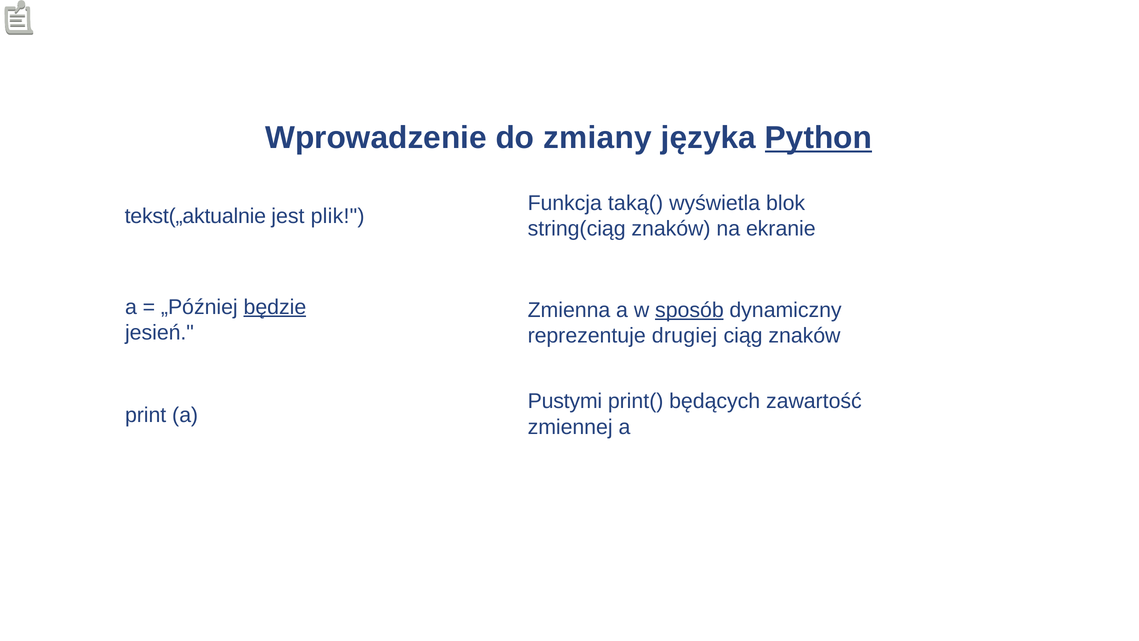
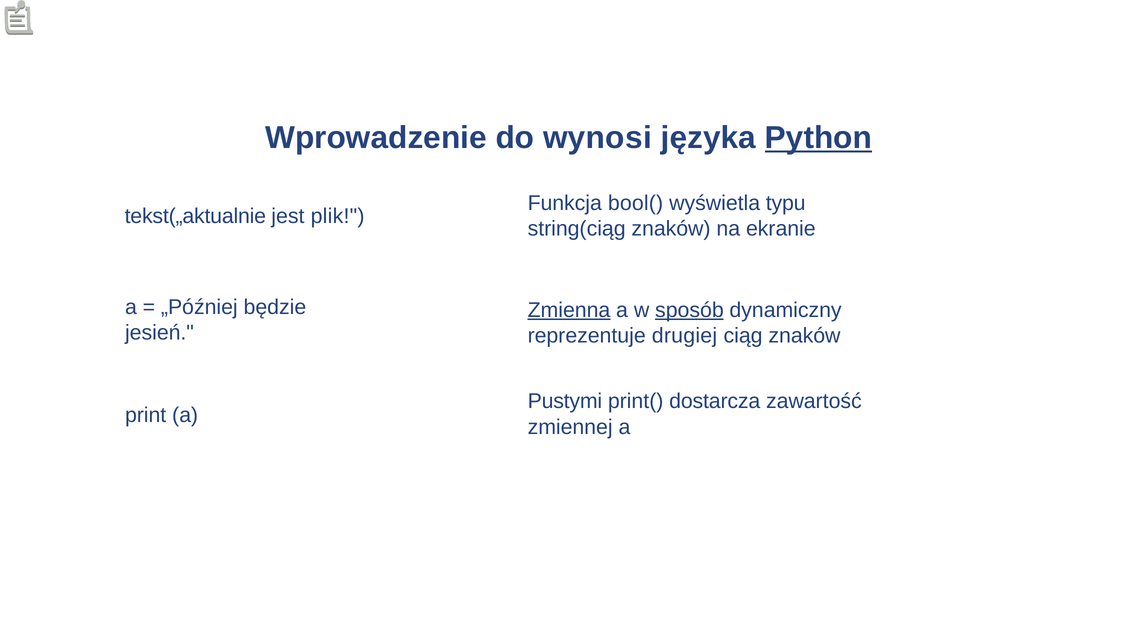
zmiany: zmiany -> wynosi (597, 138)
taką(: taką( -> bool( (636, 203)
blok: blok -> typu (786, 203)
będzie underline: present -> none (275, 307)
Zmienna underline: none -> present (569, 310)
będących: będących -> dostarcza (715, 401)
